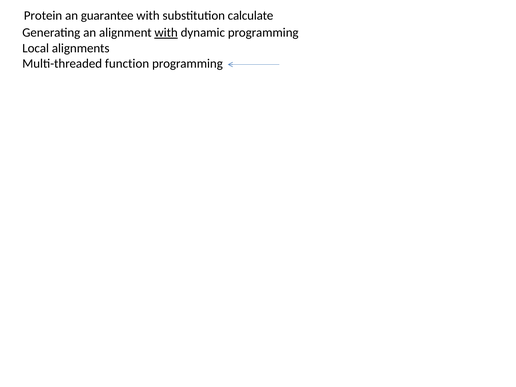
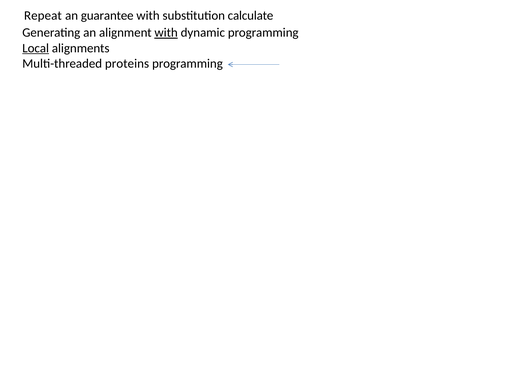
Protein: Protein -> Repeat (43, 15)
Local underline: none -> present (36, 48)
function: function -> proteins (127, 64)
